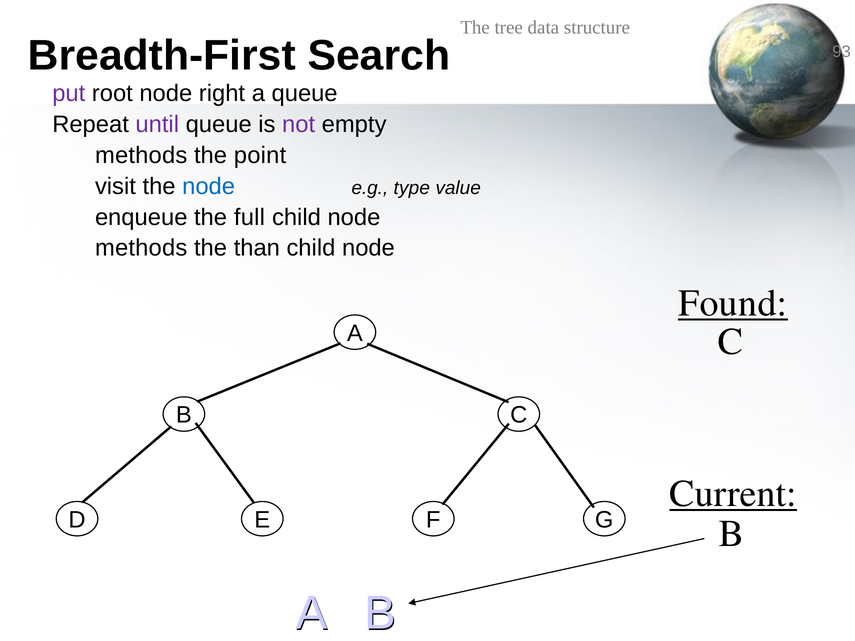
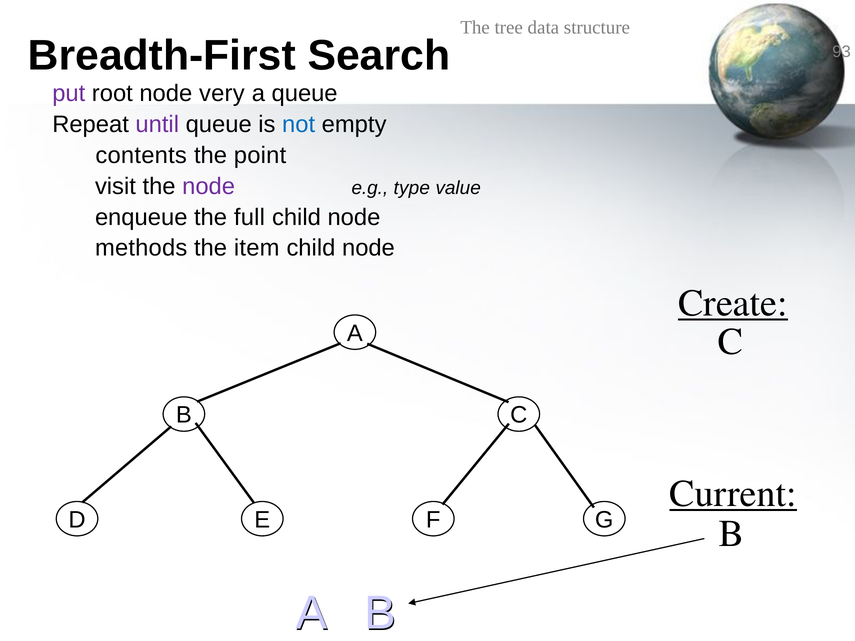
right: right -> very (222, 94)
not colour: purple -> blue (299, 125)
methods: methods -> contents (141, 155)
node colour: blue -> purple (209, 186)
than: than -> item (257, 248)
Found: Found -> Create (733, 303)
